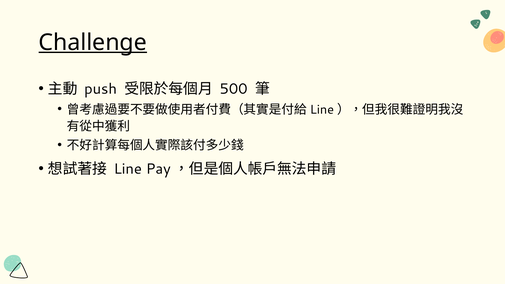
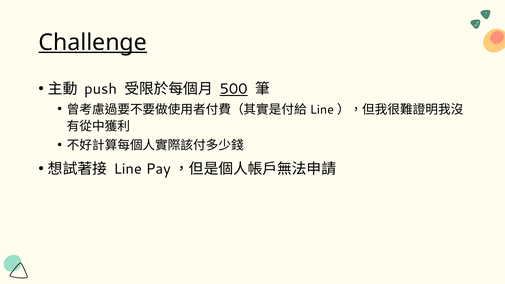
500 underline: none -> present (234, 89)
